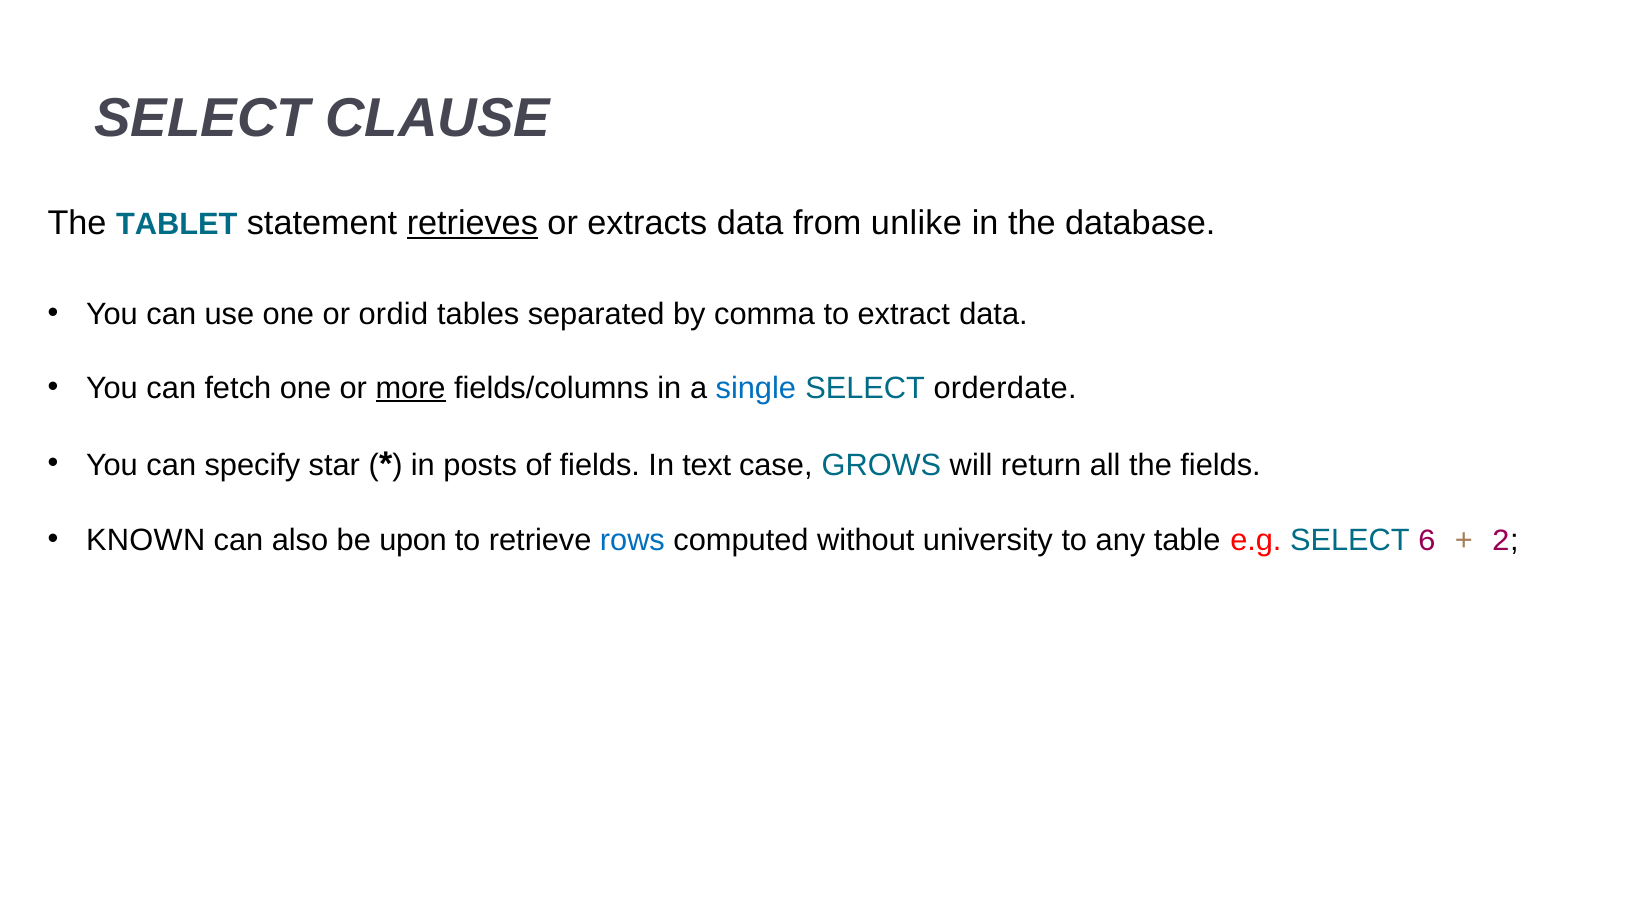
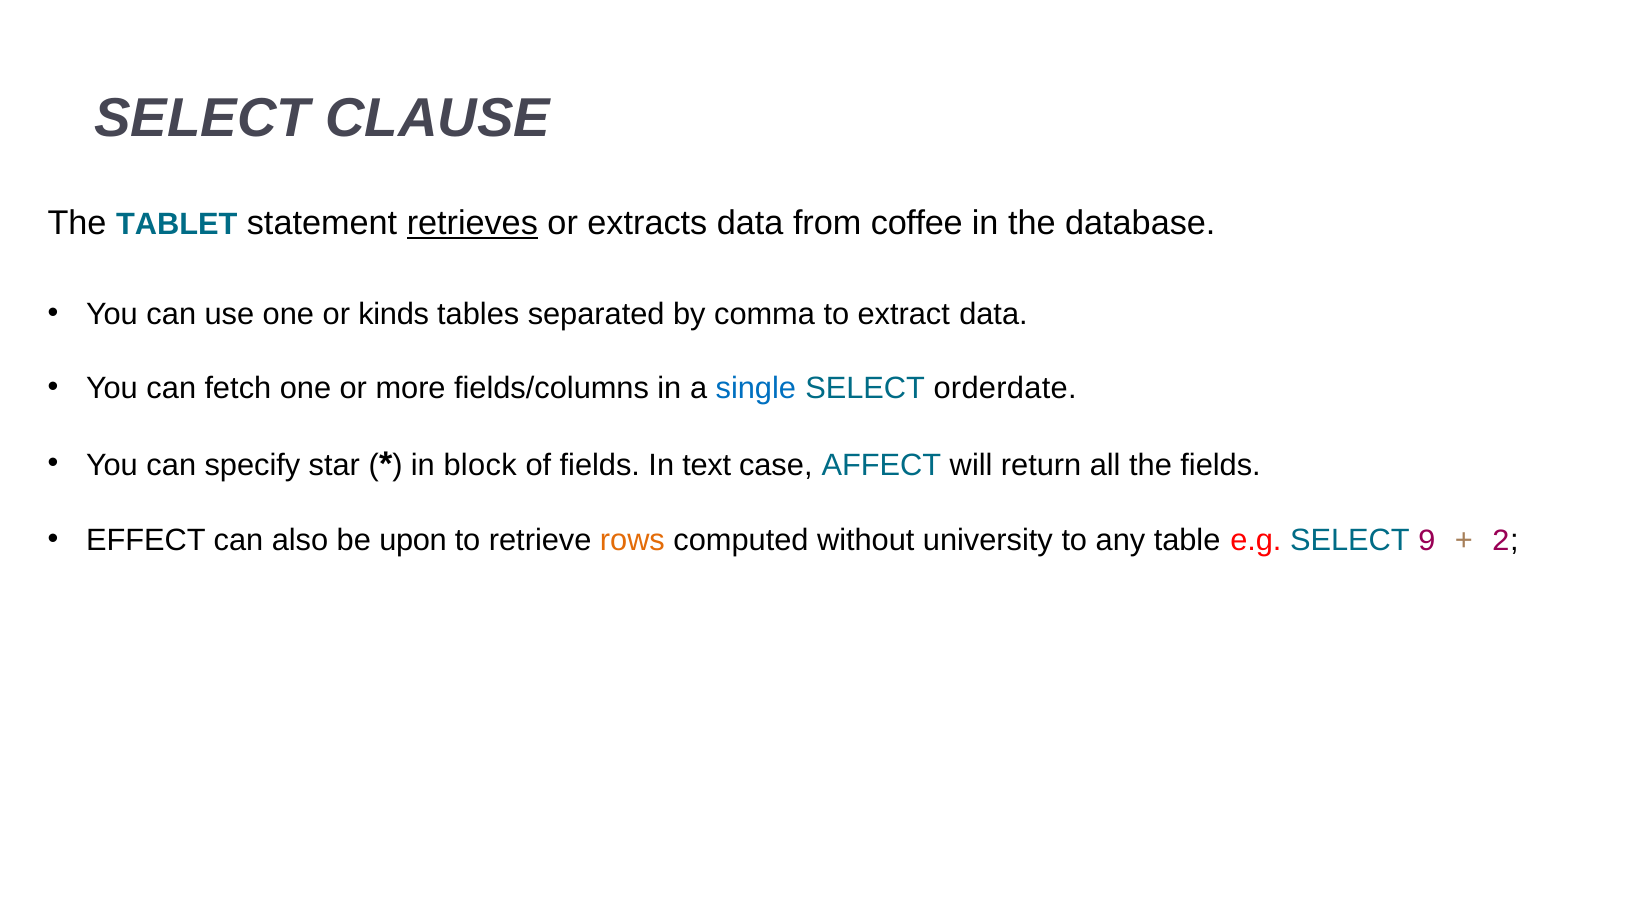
unlike: unlike -> coffee (917, 223)
ordid: ordid -> kinds (394, 314)
more underline: present -> none (411, 388)
posts: posts -> block (480, 465)
GROWS: GROWS -> AFFECT (881, 465)
KNOWN: KNOWN -> EFFECT (146, 540)
rows colour: blue -> orange (632, 540)
6: 6 -> 9 (1427, 540)
